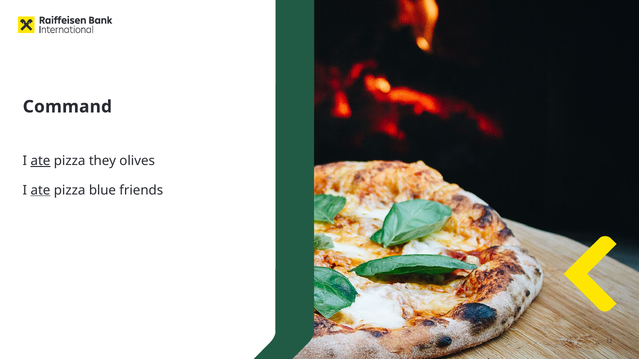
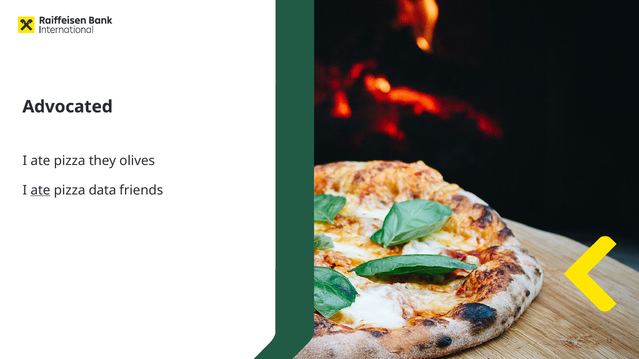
Command: Command -> Advocated (68, 107)
ate underline: present -> none (40, 161)
blue: blue -> data (102, 190)
